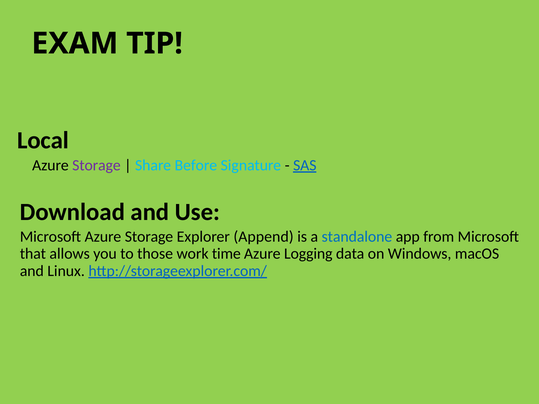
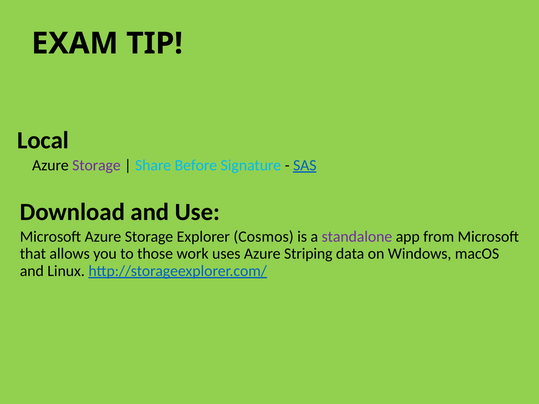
Append: Append -> Cosmos (264, 237)
standalone colour: blue -> purple (357, 237)
time: time -> uses (226, 254)
Logging: Logging -> Striping (308, 254)
